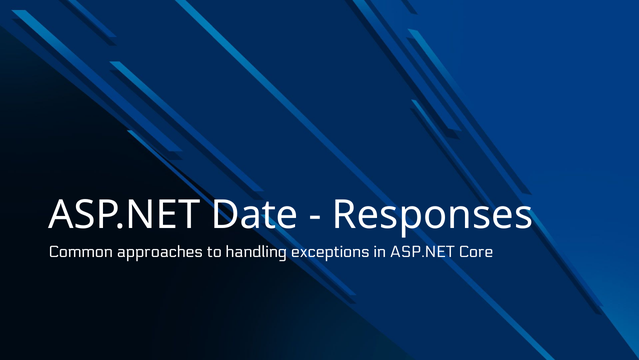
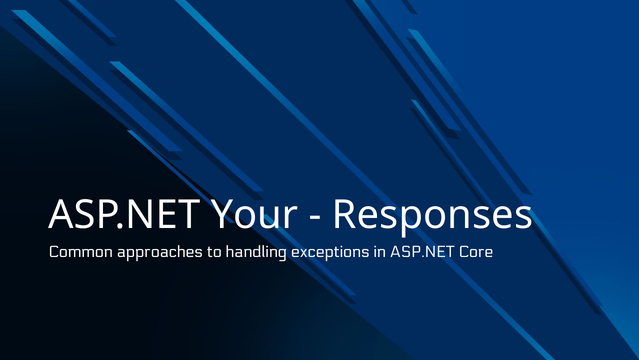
Date: Date -> Your (254, 215)
